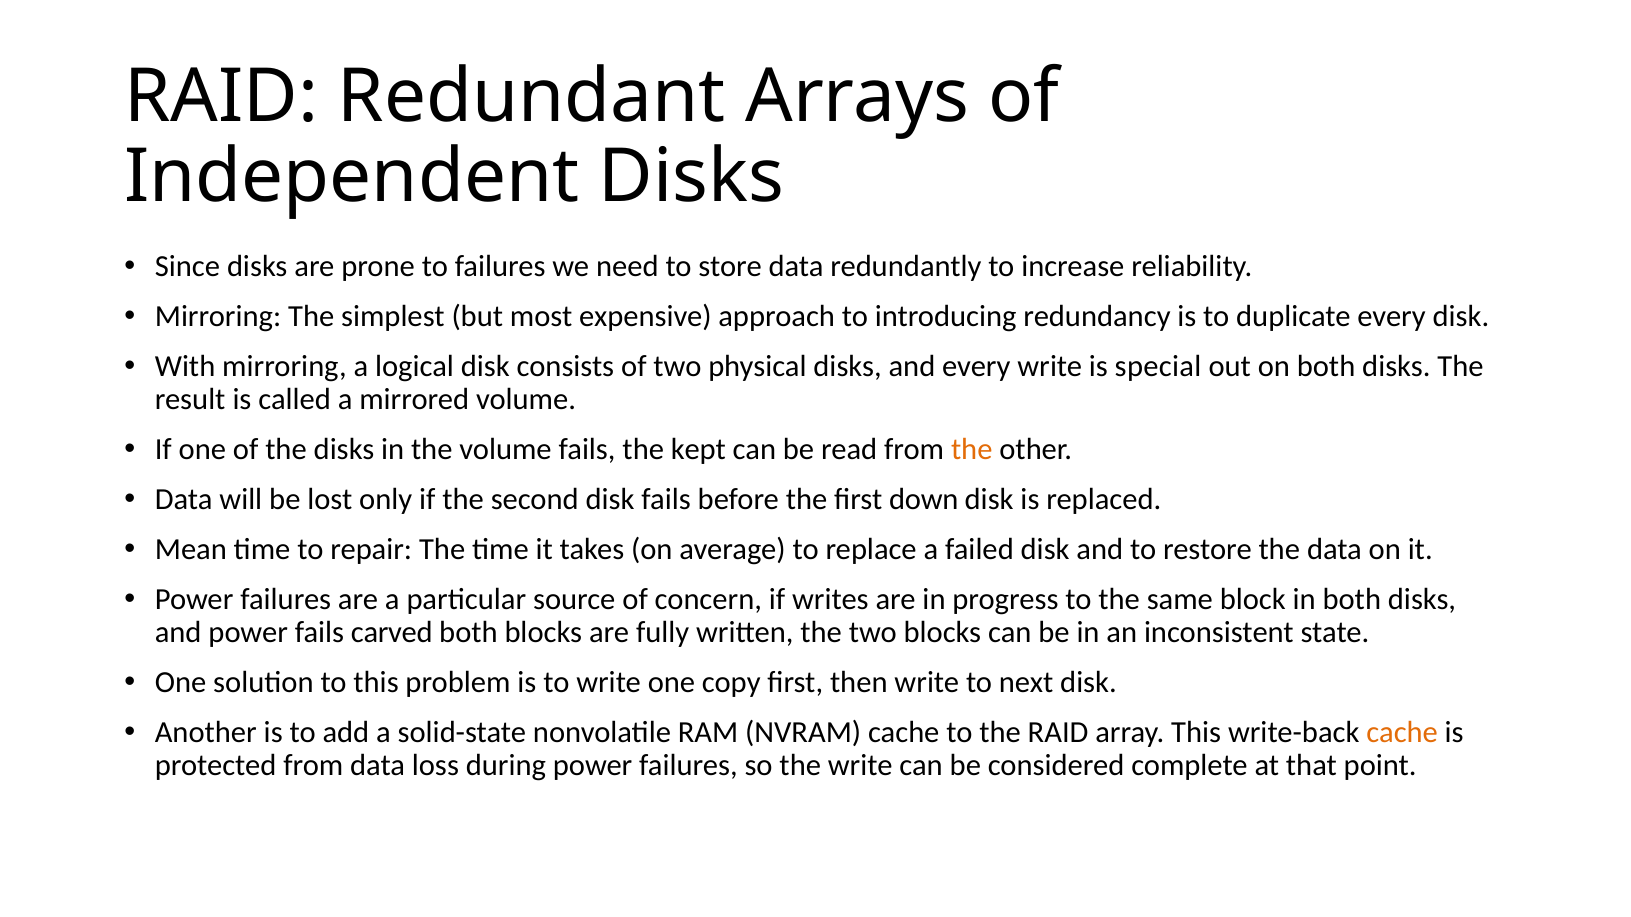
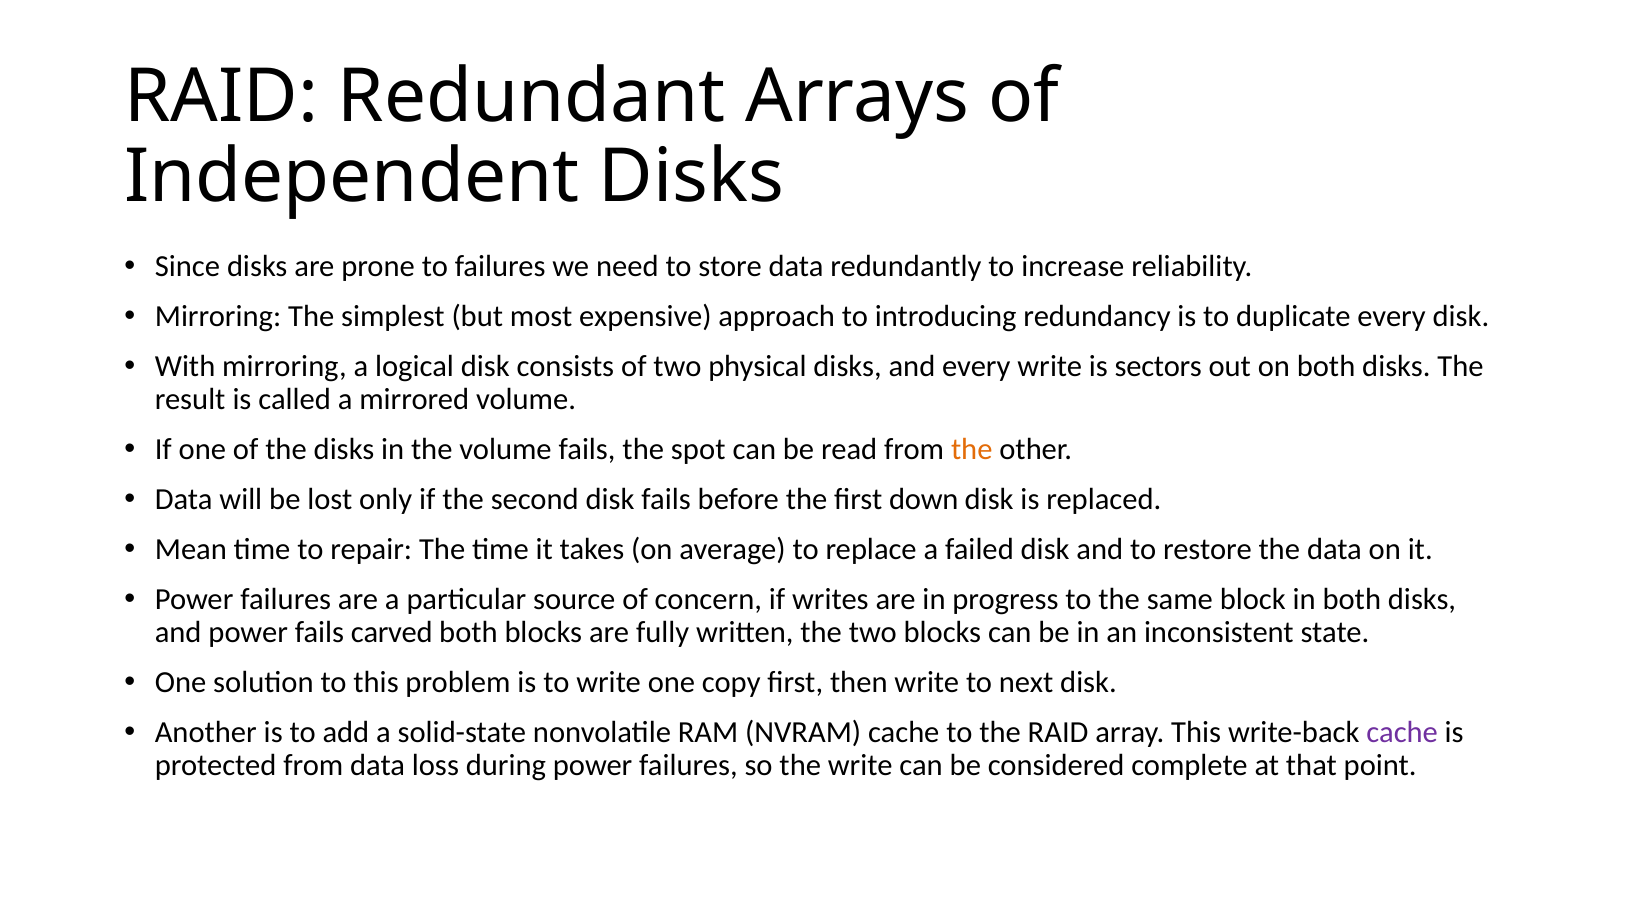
special: special -> sectors (1158, 367)
kept: kept -> spot (698, 450)
cache colour: orange -> purple (1402, 733)
